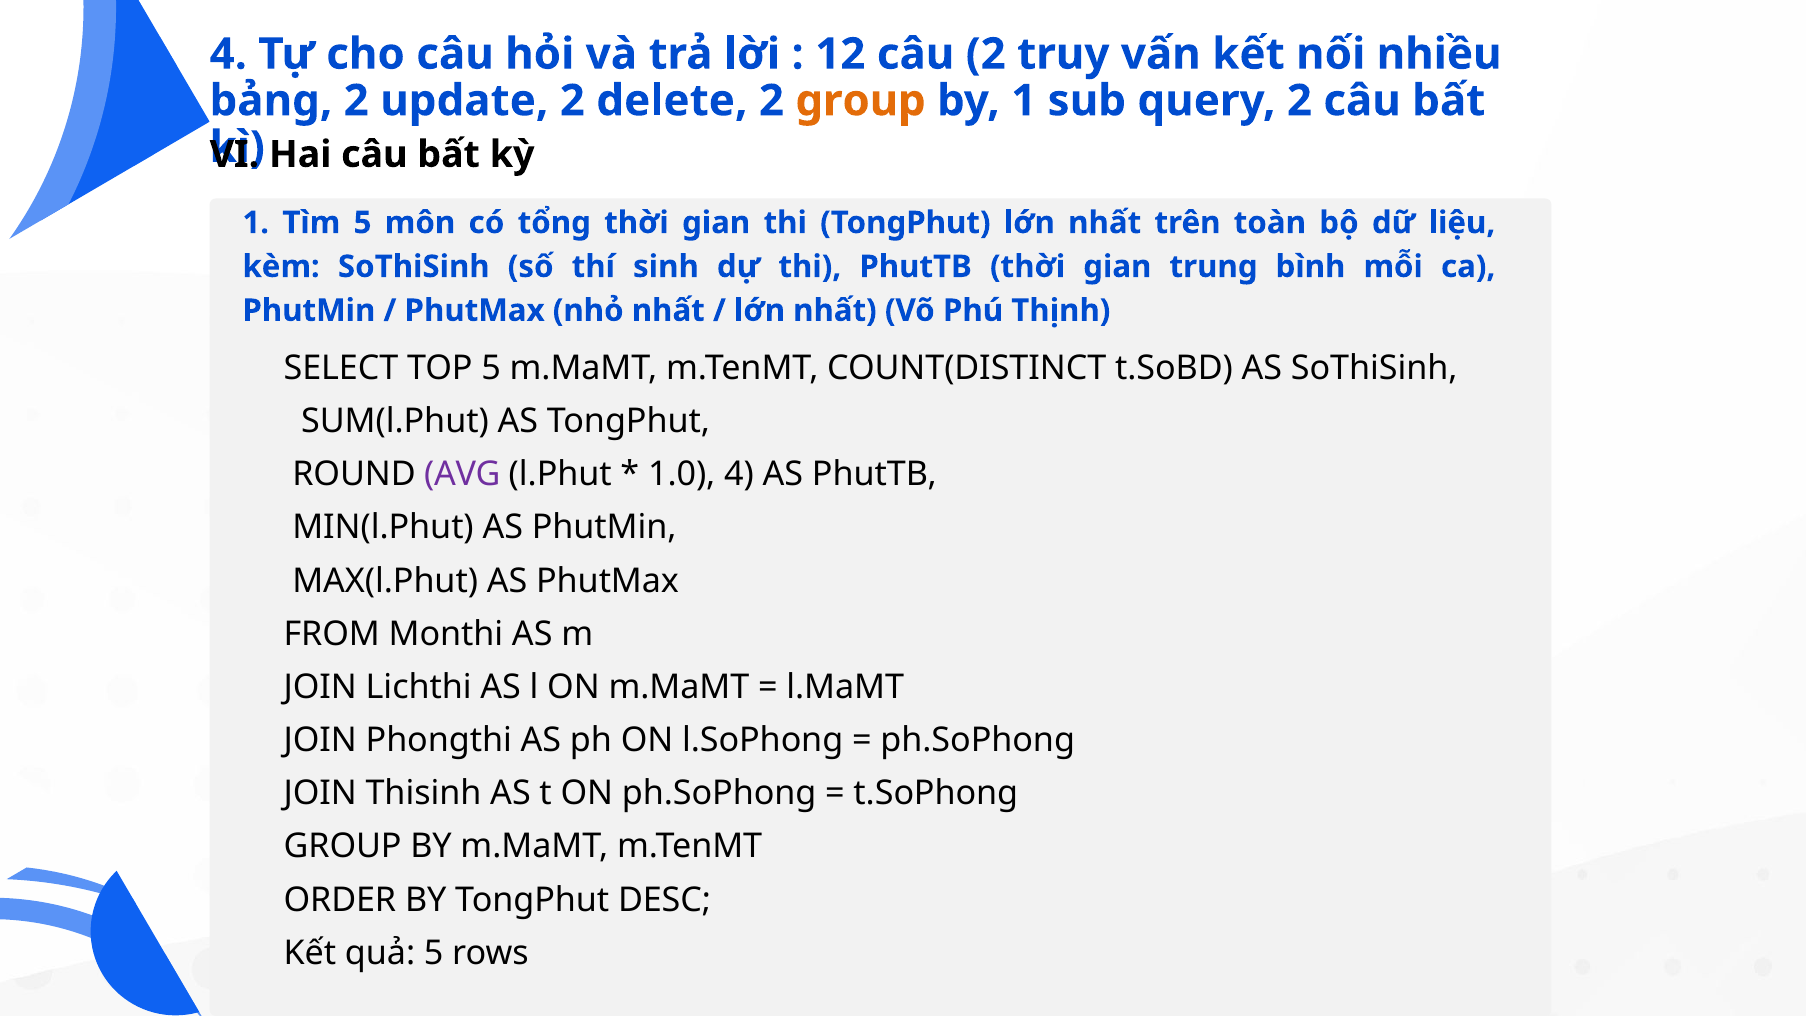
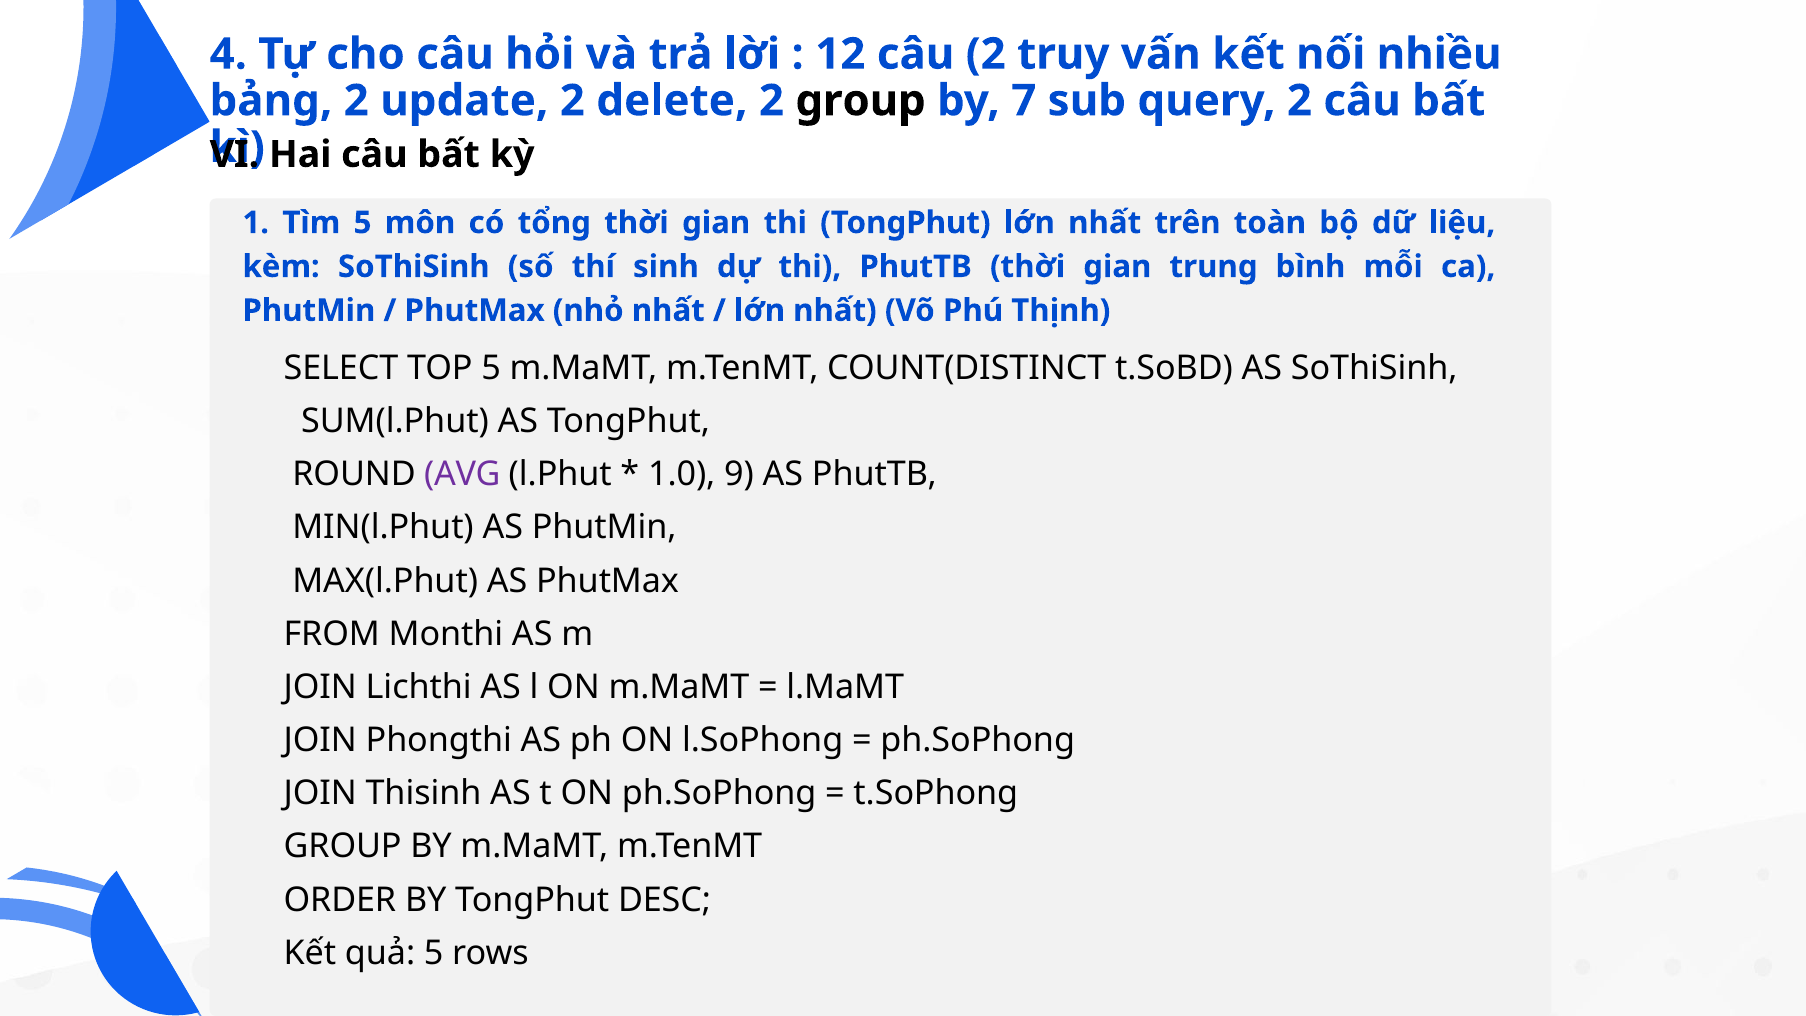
group colour: orange -> black (861, 101)
by 1: 1 -> 7 (1024, 101)
1.0 4: 4 -> 9 (739, 474)
